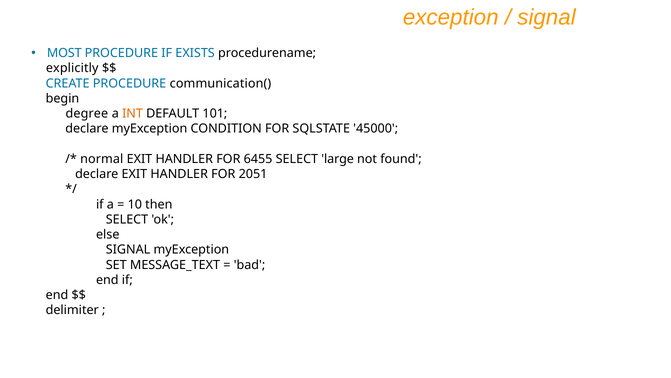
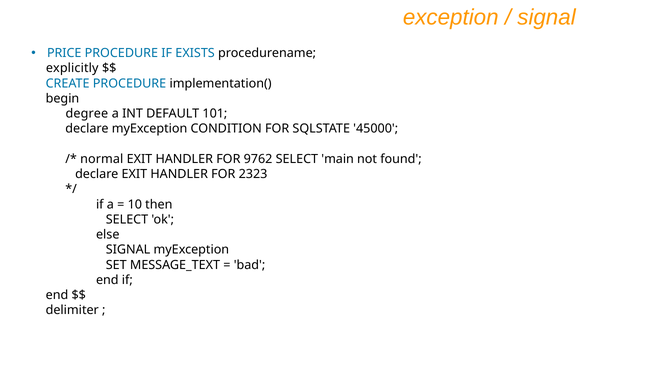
MOST: MOST -> PRICE (64, 53)
communication(: communication( -> implementation( (221, 83)
INT colour: orange -> black (133, 114)
6455: 6455 -> 9762 (258, 159)
large: large -> main (338, 159)
2051: 2051 -> 2323 (253, 174)
